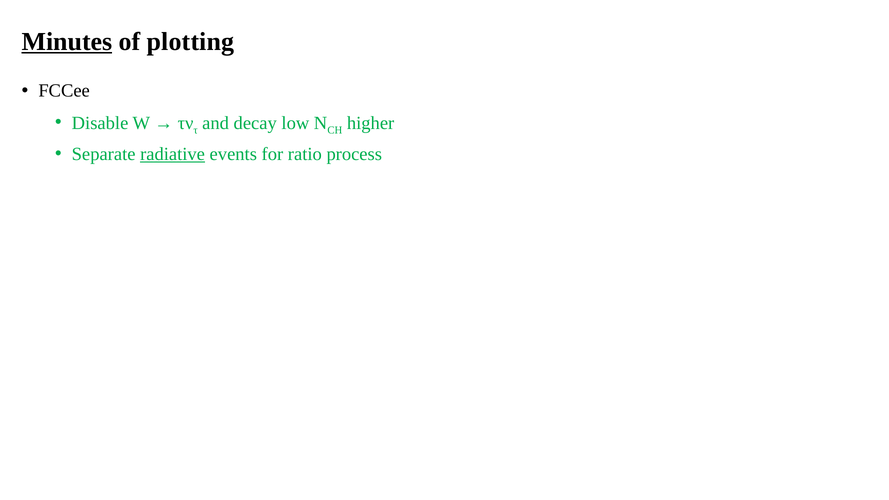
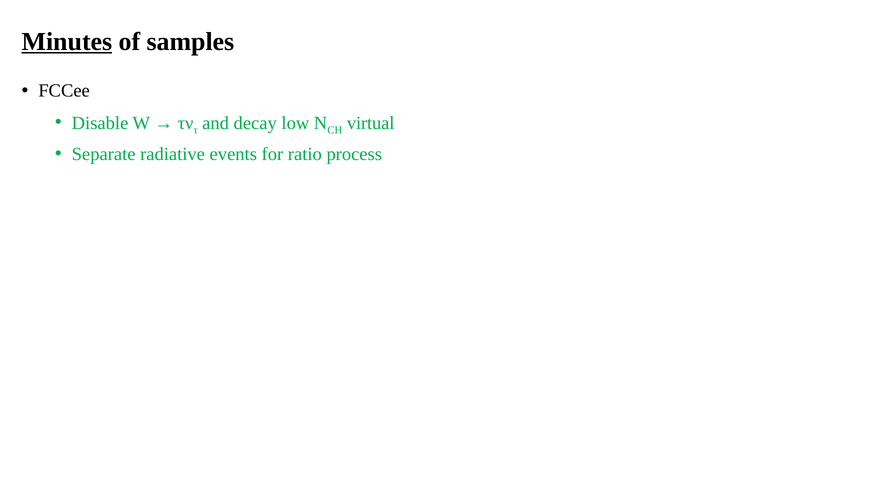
plotting: plotting -> samples (191, 42)
higher: higher -> virtual (371, 123)
radiative underline: present -> none (173, 154)
